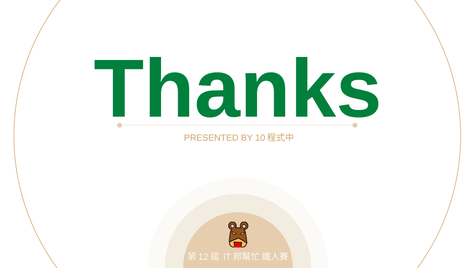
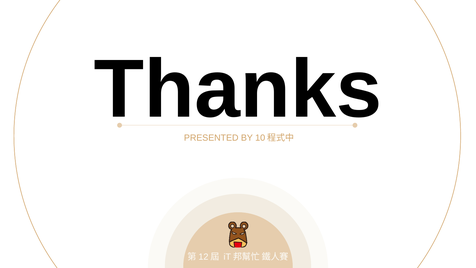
Thanks colour: green -> black (238, 90)
